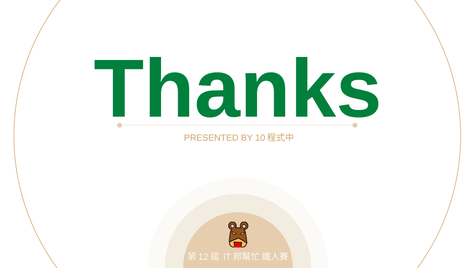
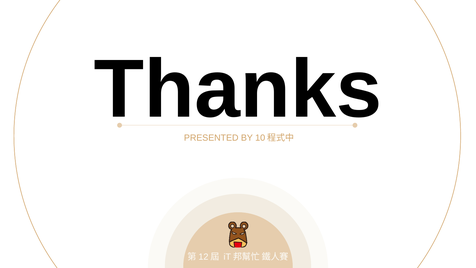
Thanks colour: green -> black (238, 90)
